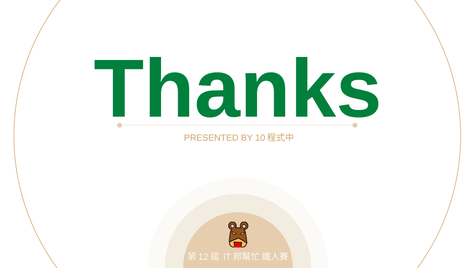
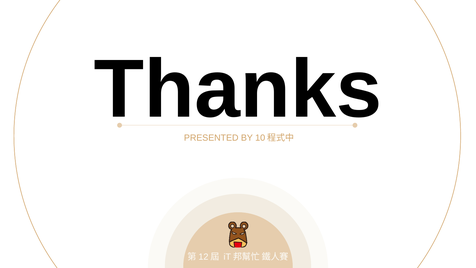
Thanks colour: green -> black (238, 90)
